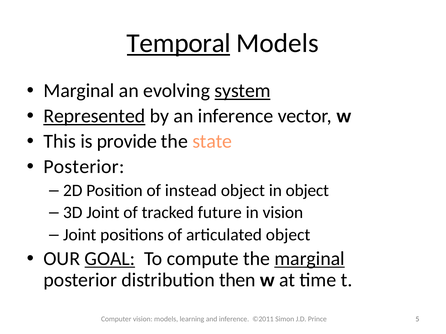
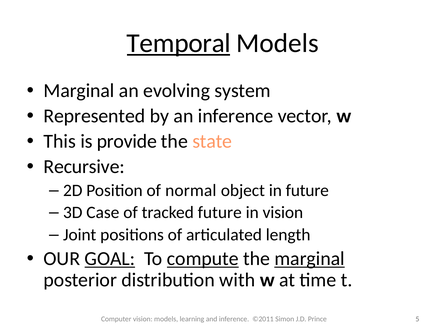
system underline: present -> none (243, 91)
Represented underline: present -> none (94, 116)
Posterior: Posterior -> Recursive (84, 167)
instead: instead -> normal (191, 191)
in object: object -> future (307, 191)
3D Joint: Joint -> Case (103, 213)
articulated object: object -> length (288, 235)
compute underline: none -> present (203, 259)
then: then -> with (237, 280)
